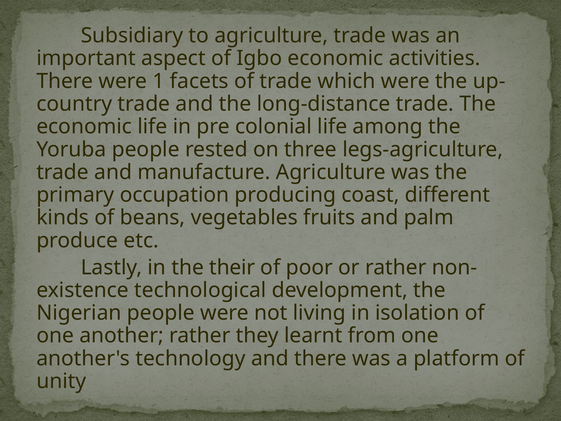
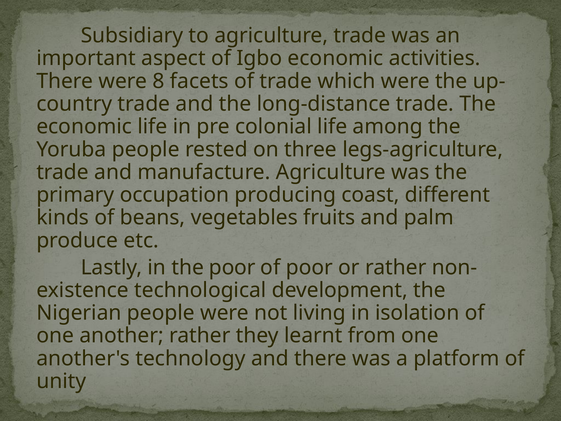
1: 1 -> 8 (159, 81)
the their: their -> poor (232, 267)
